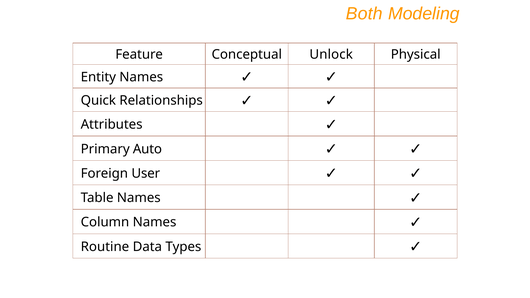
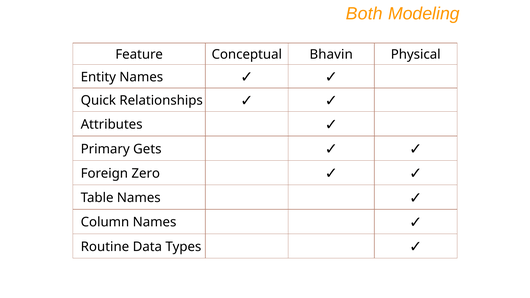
Unlock: Unlock -> Bhavin (331, 55)
Auto: Auto -> Gets (147, 149)
User: User -> Zero (146, 173)
